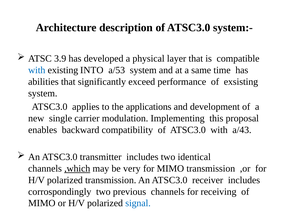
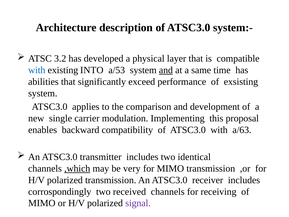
3.9: 3.9 -> 3.2 (60, 58)
and underline: none -> present (166, 70)
applications: applications -> comparison (149, 107)
a/43: a/43 -> a/63 (242, 130)
previous: previous -> received (129, 191)
signal colour: blue -> purple (138, 203)
